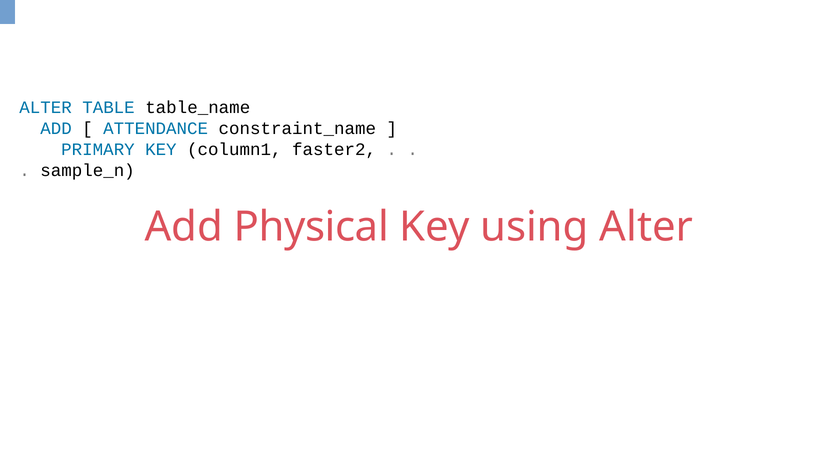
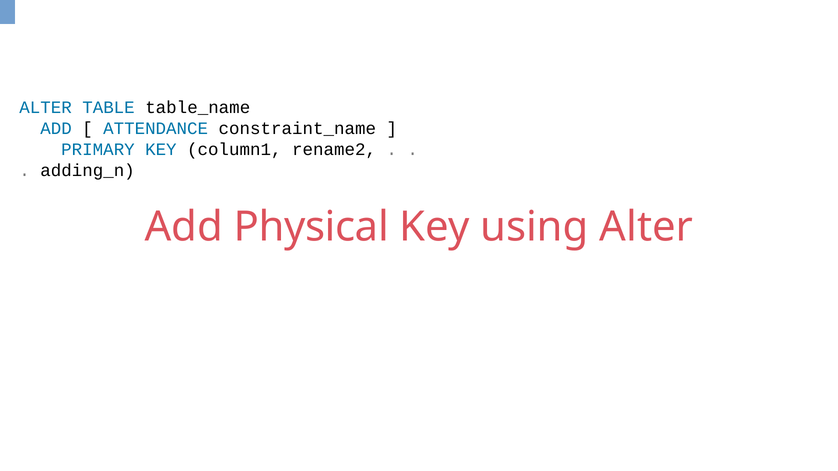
faster2: faster2 -> rename2 (334, 150)
sample_n: sample_n -> adding_n (88, 171)
